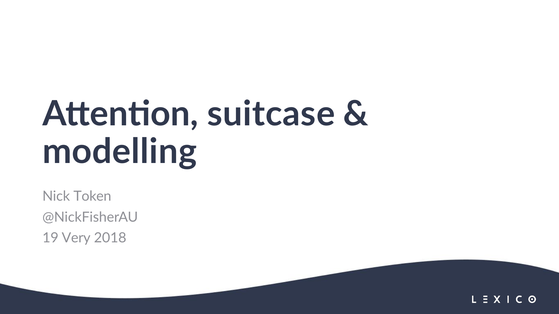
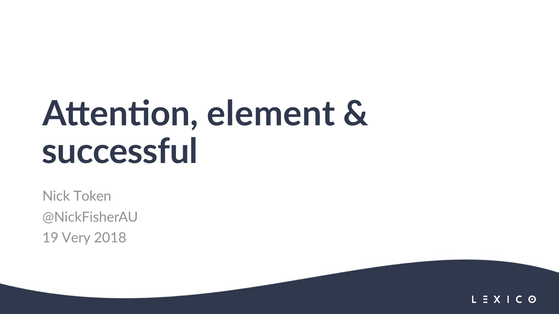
suitcase: suitcase -> element (271, 114)
modelling: modelling -> successful (120, 152)
